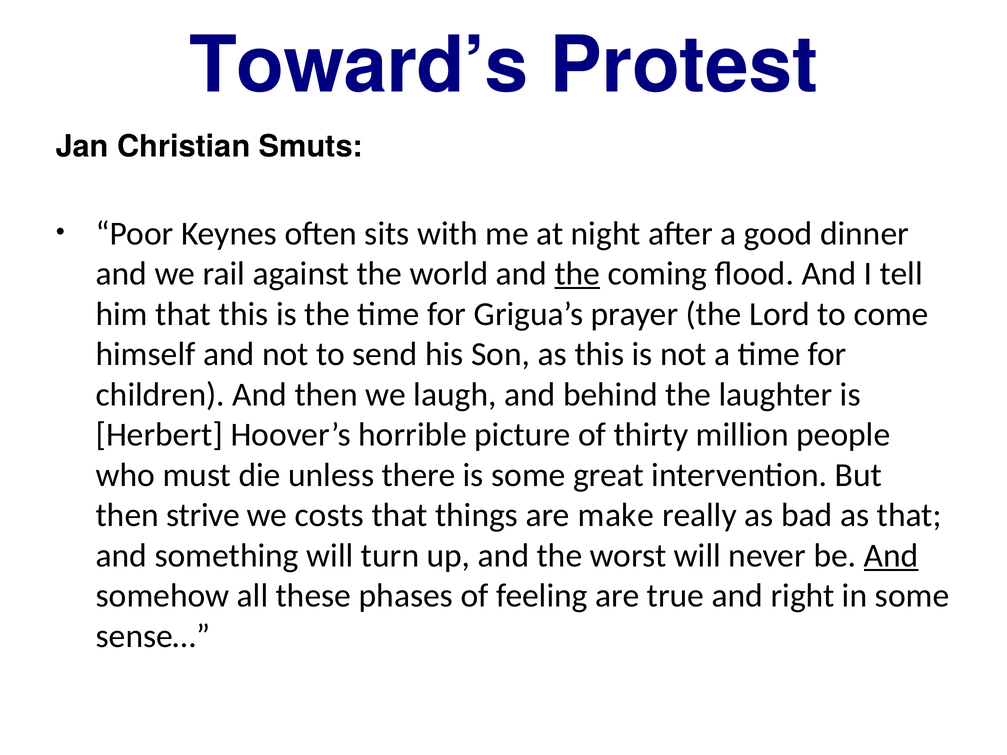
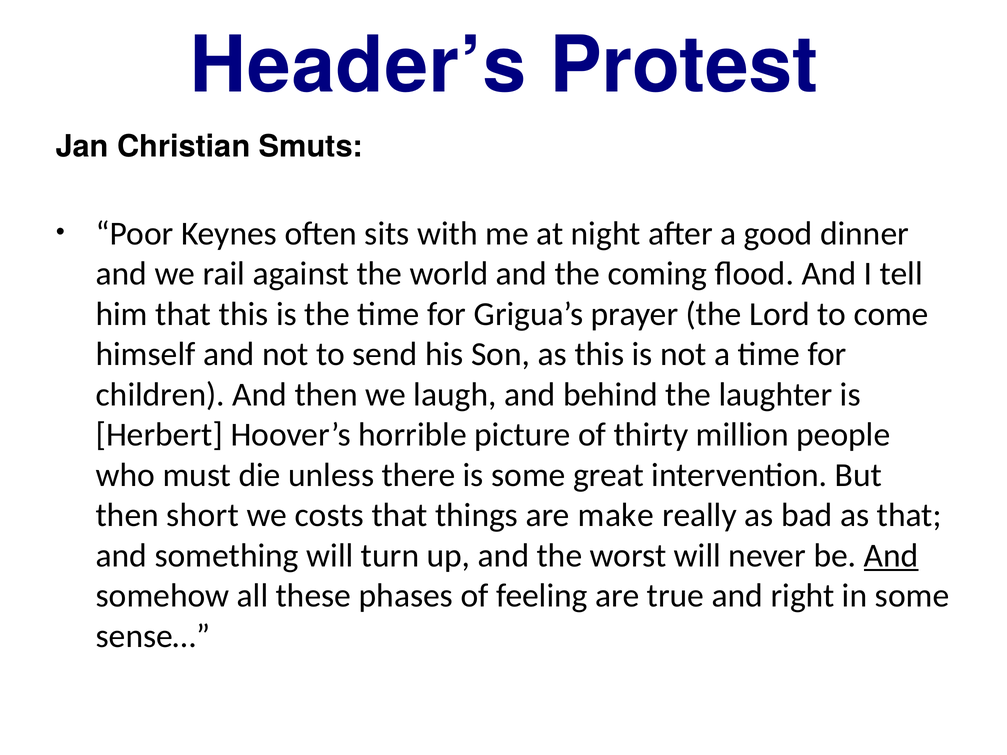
Toward’s: Toward’s -> Header’s (358, 66)
the underline: present -> none (577, 274)
strive: strive -> short (203, 516)
